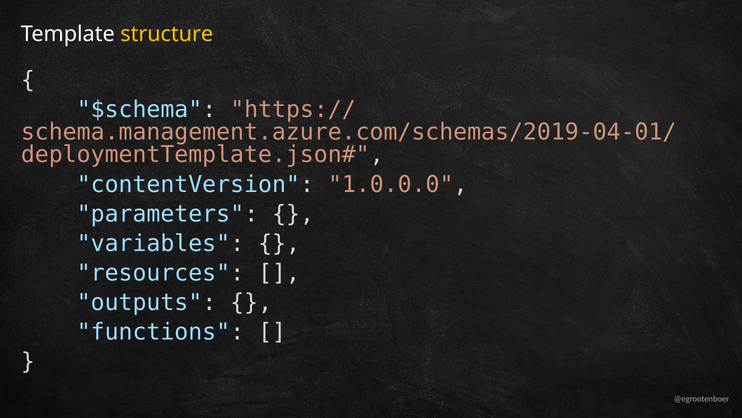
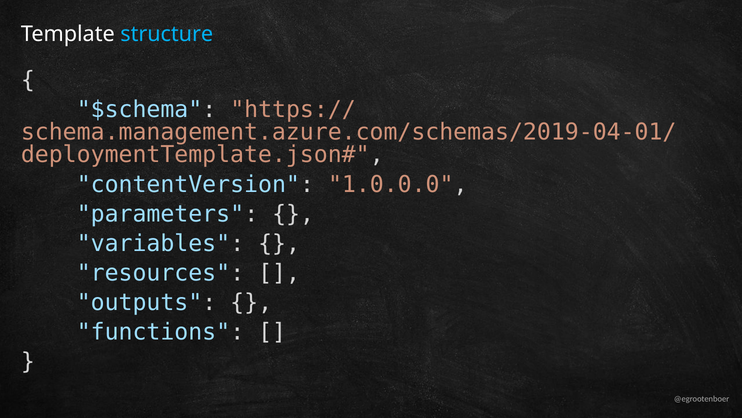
structure colour: yellow -> light blue (167, 34)
